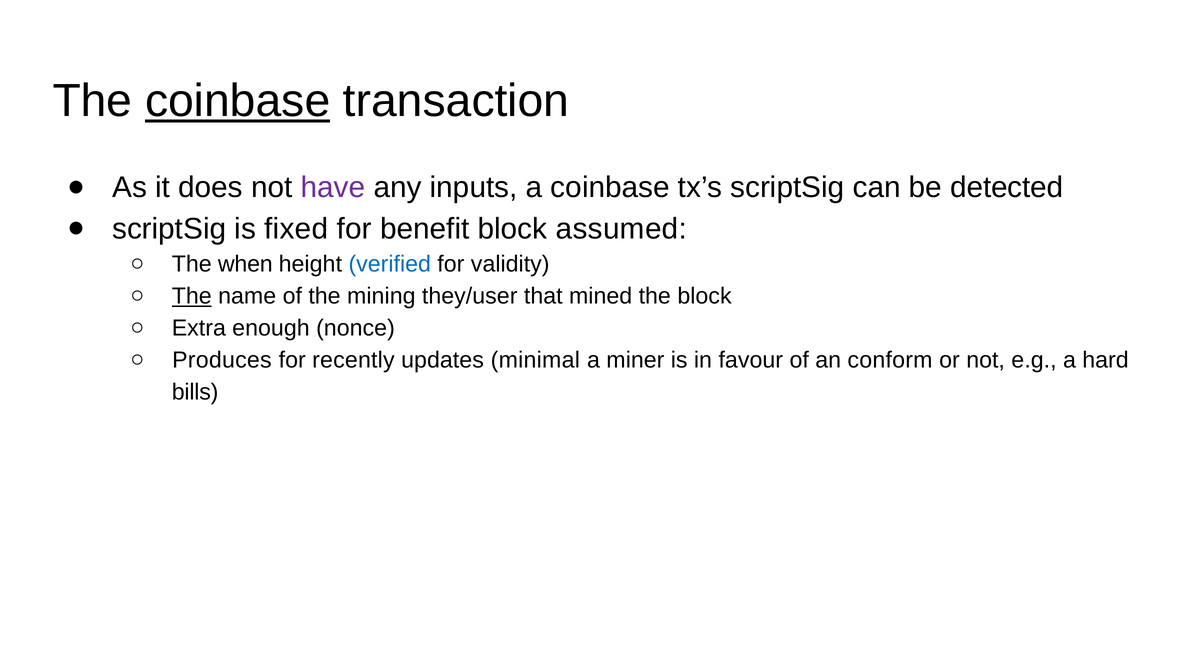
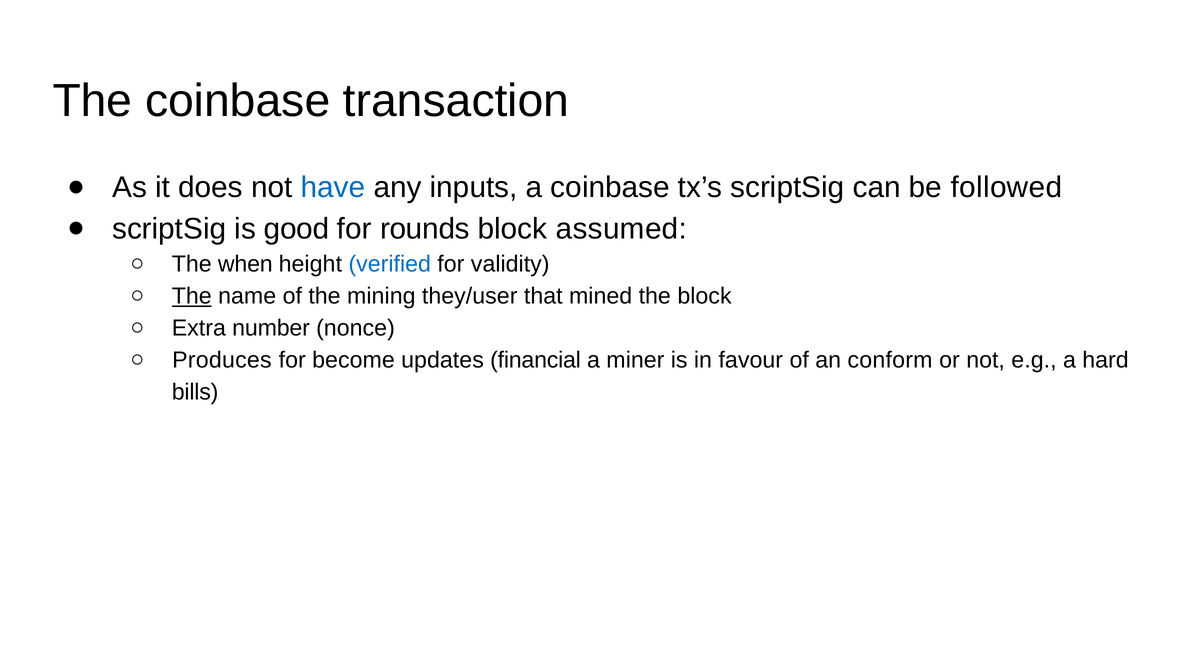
coinbase underline: present -> none (238, 101)
have colour: purple -> blue (333, 187)
detected: detected -> followed (1006, 187)
fixed: fixed -> good (297, 229)
benefit: benefit -> rounds (425, 229)
enough: enough -> number (271, 328)
recently: recently -> become (353, 360)
minimal: minimal -> financial (536, 360)
